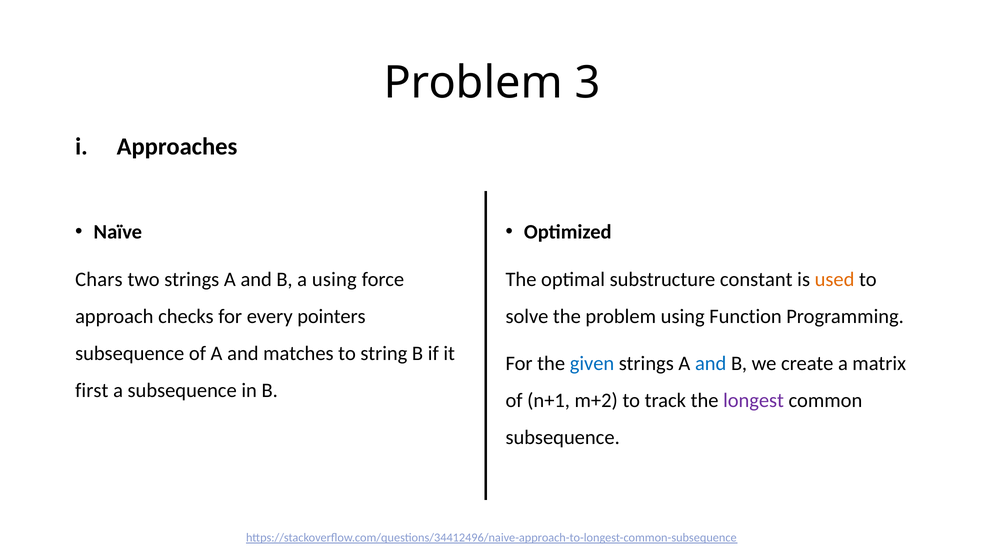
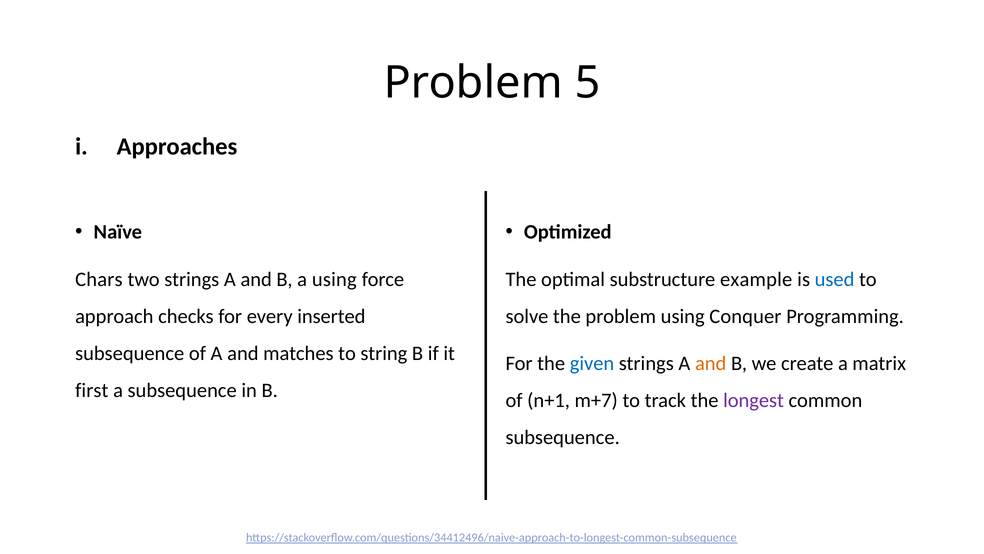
3: 3 -> 5 (587, 83)
constant: constant -> example (756, 279)
used colour: orange -> blue (835, 279)
pointers: pointers -> inserted (331, 316)
Function: Function -> Conquer (745, 316)
and colour: blue -> orange (711, 363)
m+2: m+2 -> m+7 (596, 400)
